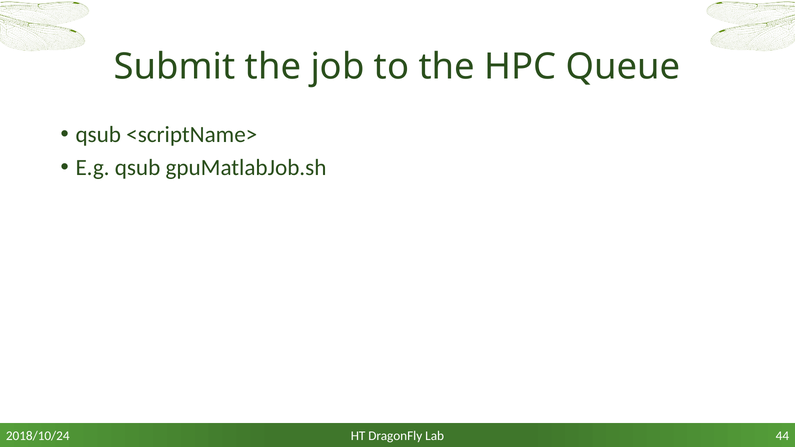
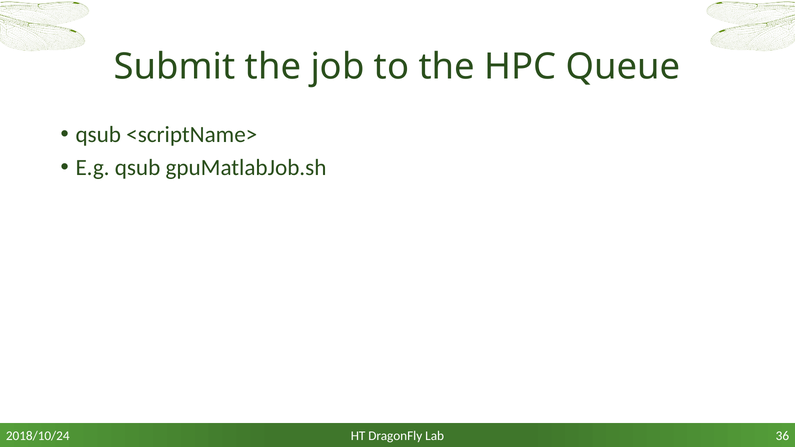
44: 44 -> 36 (782, 436)
